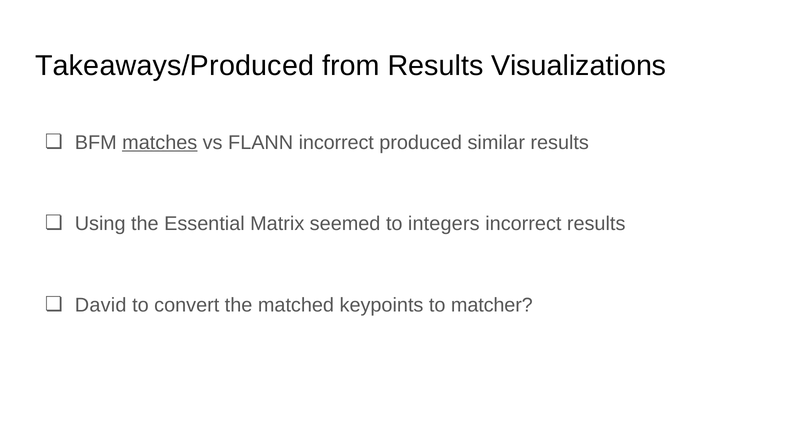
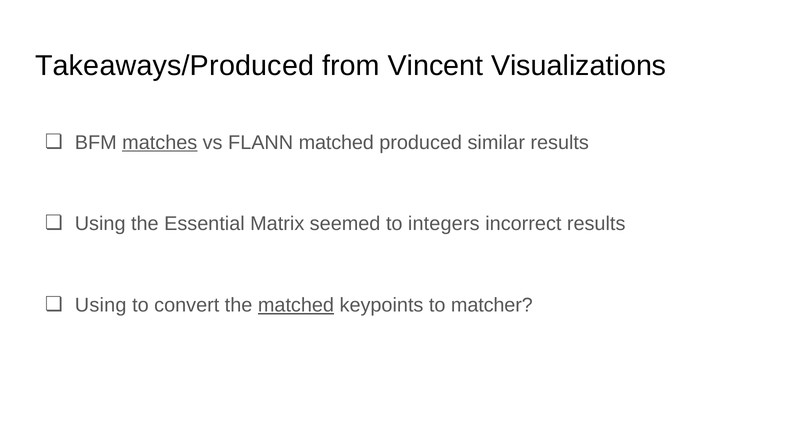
from Results: Results -> Vincent (436, 66)
FLANN incorrect: incorrect -> matched (336, 143)
David: David -> Using (101, 305)
matched underline: none -> present (296, 305)
